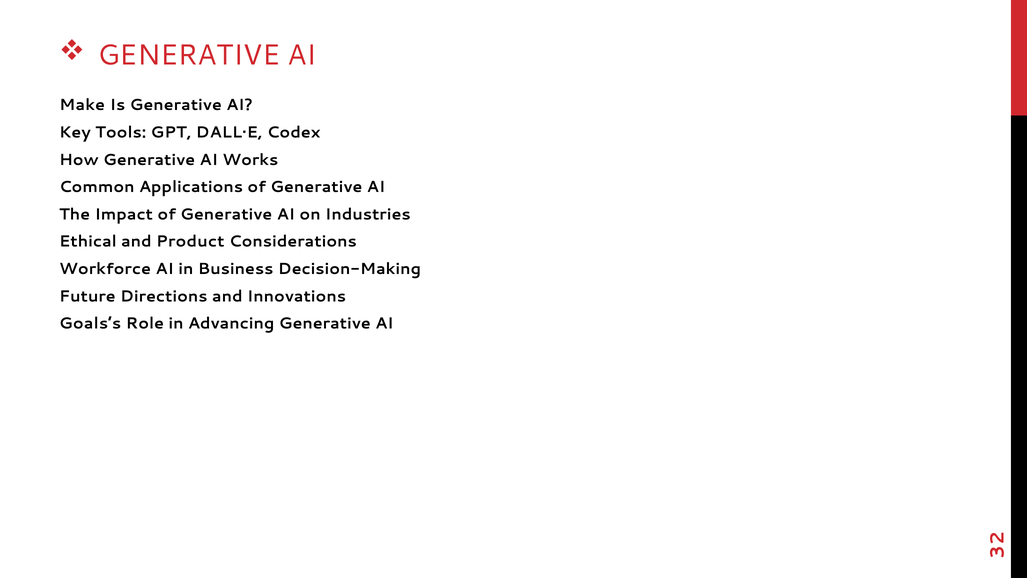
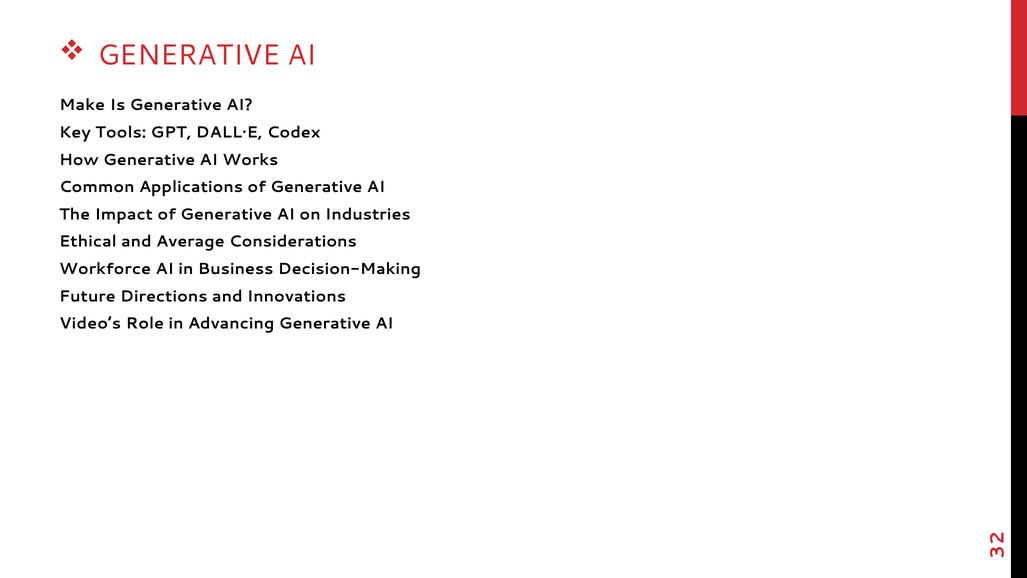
Product: Product -> Average (190, 242)
Goals’s: Goals’s -> Video’s (90, 323)
